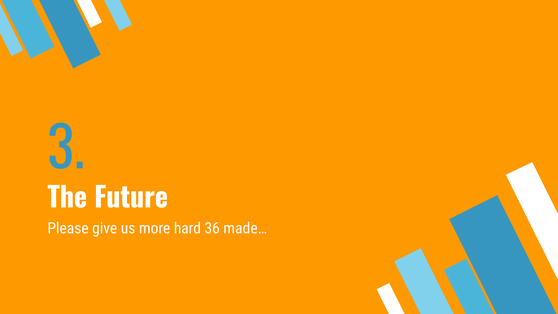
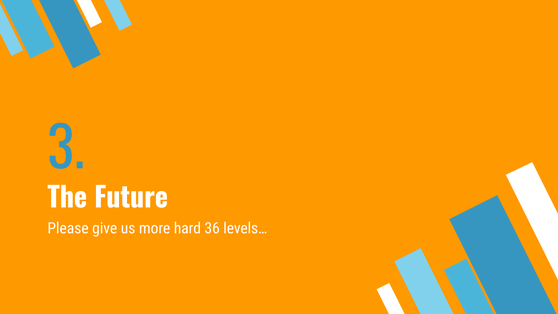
made…: made… -> levels… (245, 228)
